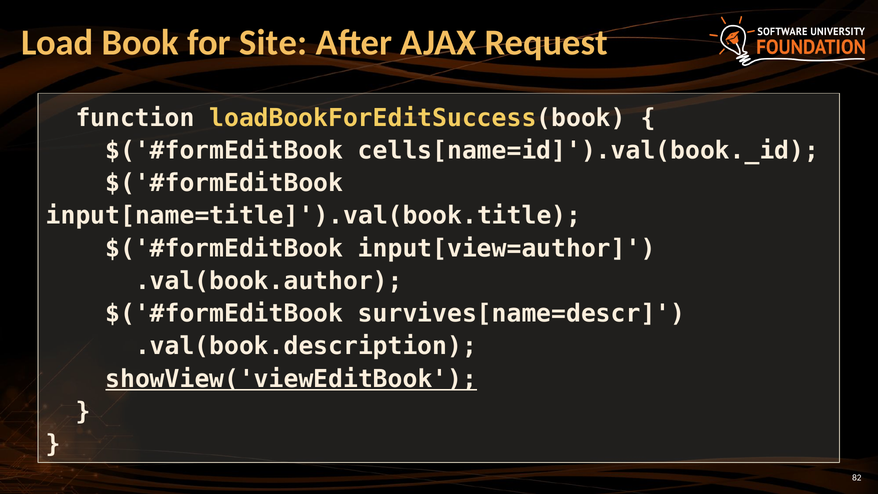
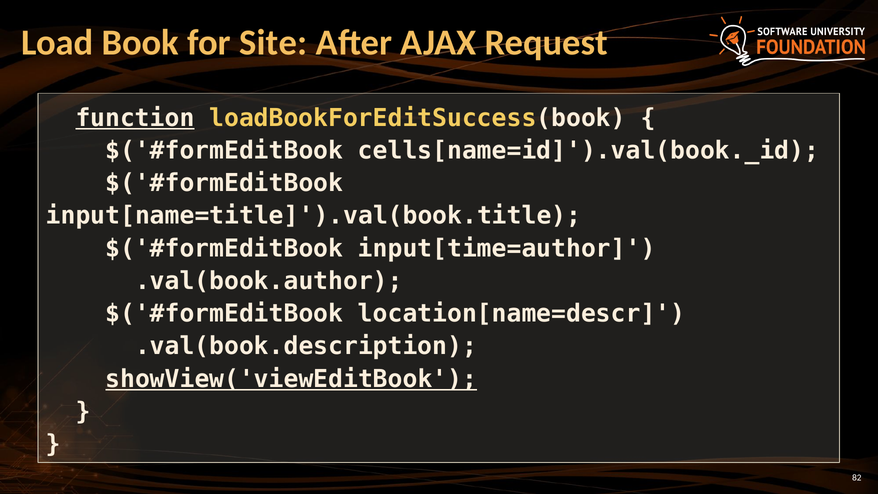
function underline: none -> present (135, 118)
input[view=author: input[view=author -> input[time=author (507, 248)
survives[name=descr: survives[name=descr -> location[name=descr (522, 314)
